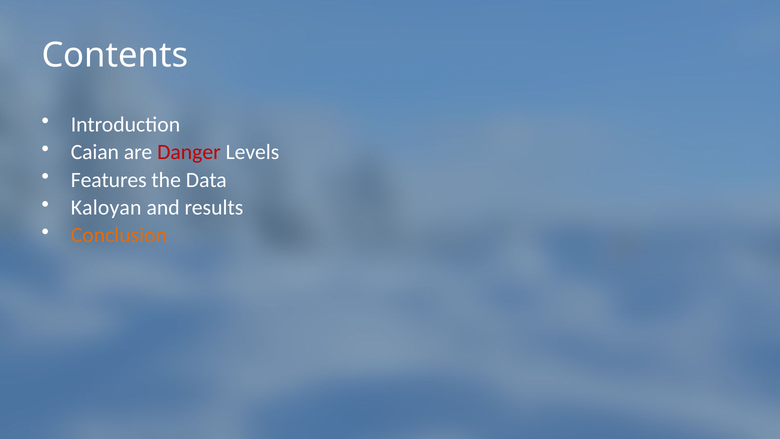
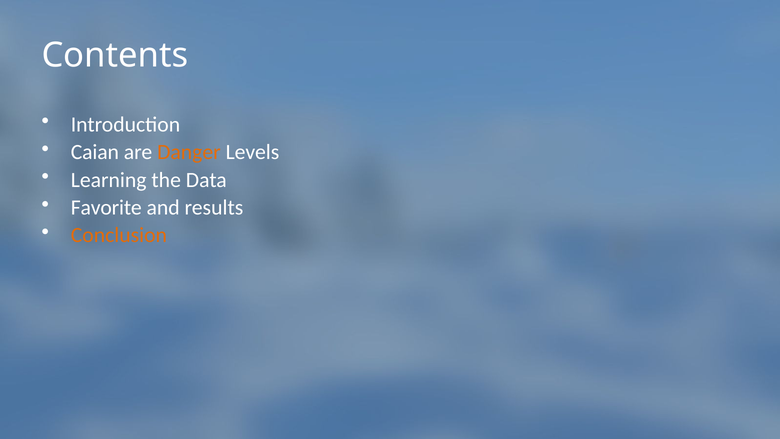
Danger colour: red -> orange (189, 152)
Features: Features -> Learning (109, 180)
Kaloyan: Kaloyan -> Favorite (106, 208)
